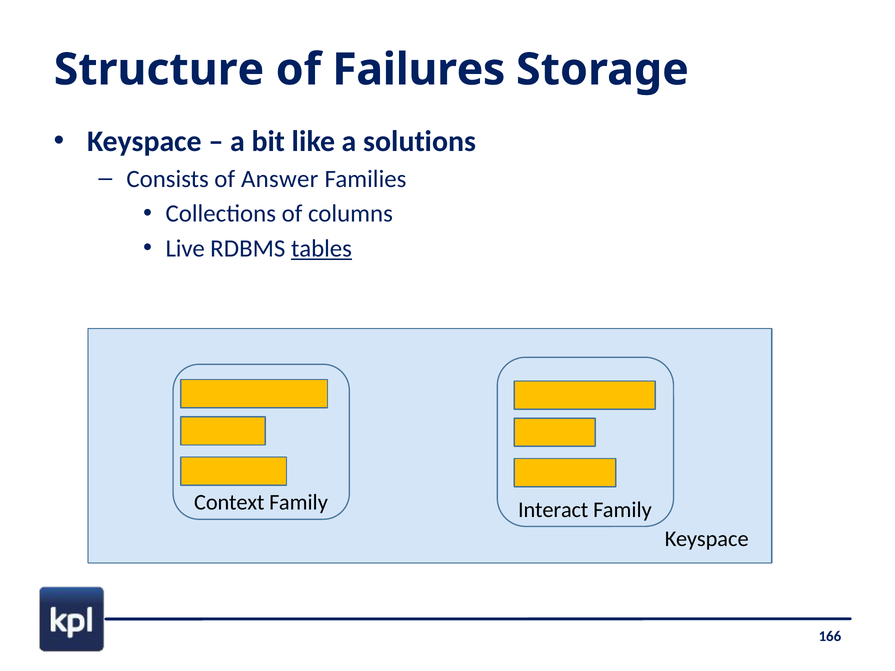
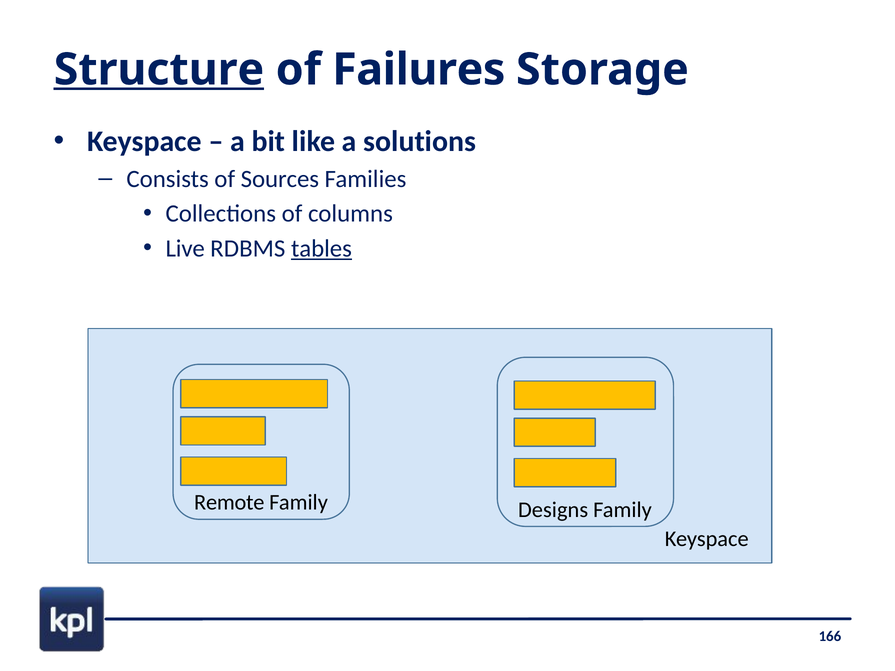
Structure underline: none -> present (159, 70)
Answer: Answer -> Sources (280, 179)
Context: Context -> Remote (229, 503)
Interact: Interact -> Designs (553, 510)
